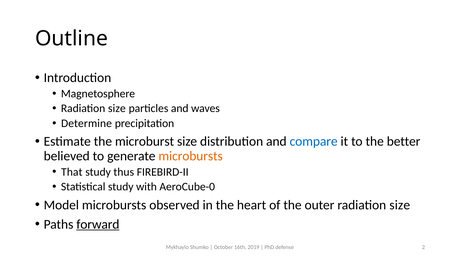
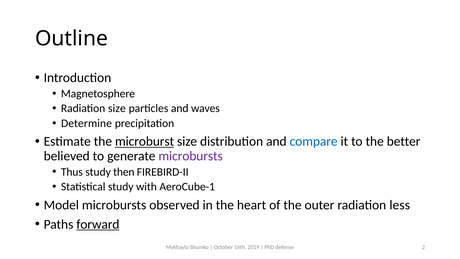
microburst underline: none -> present (145, 141)
microbursts colour: orange -> purple (191, 156)
That: That -> Thus (72, 172)
thus: thus -> then (124, 172)
AeroCube-0: AeroCube-0 -> AeroCube-1 (187, 187)
outer radiation size: size -> less (400, 205)
